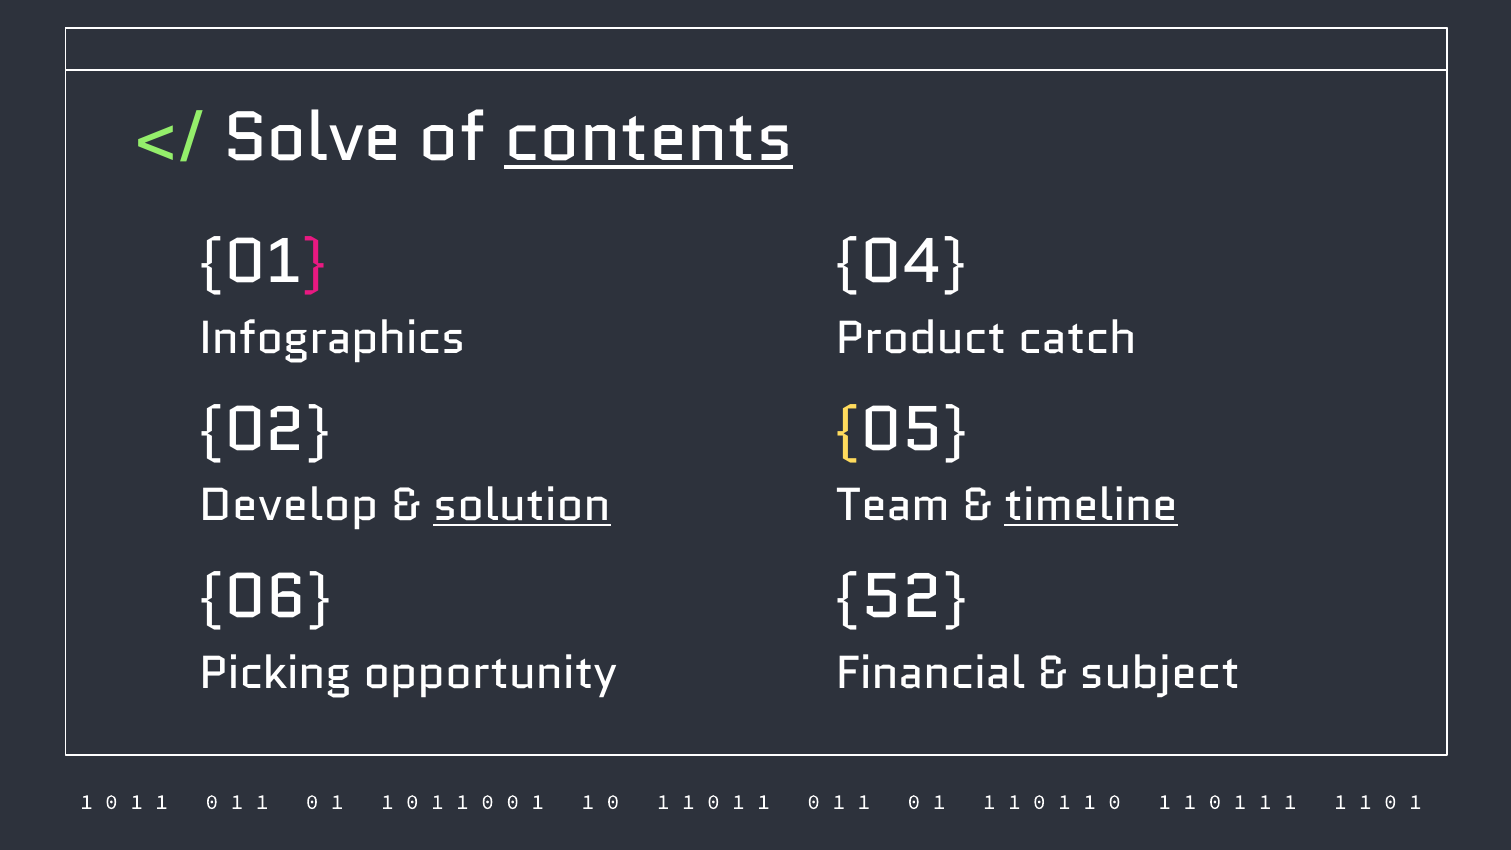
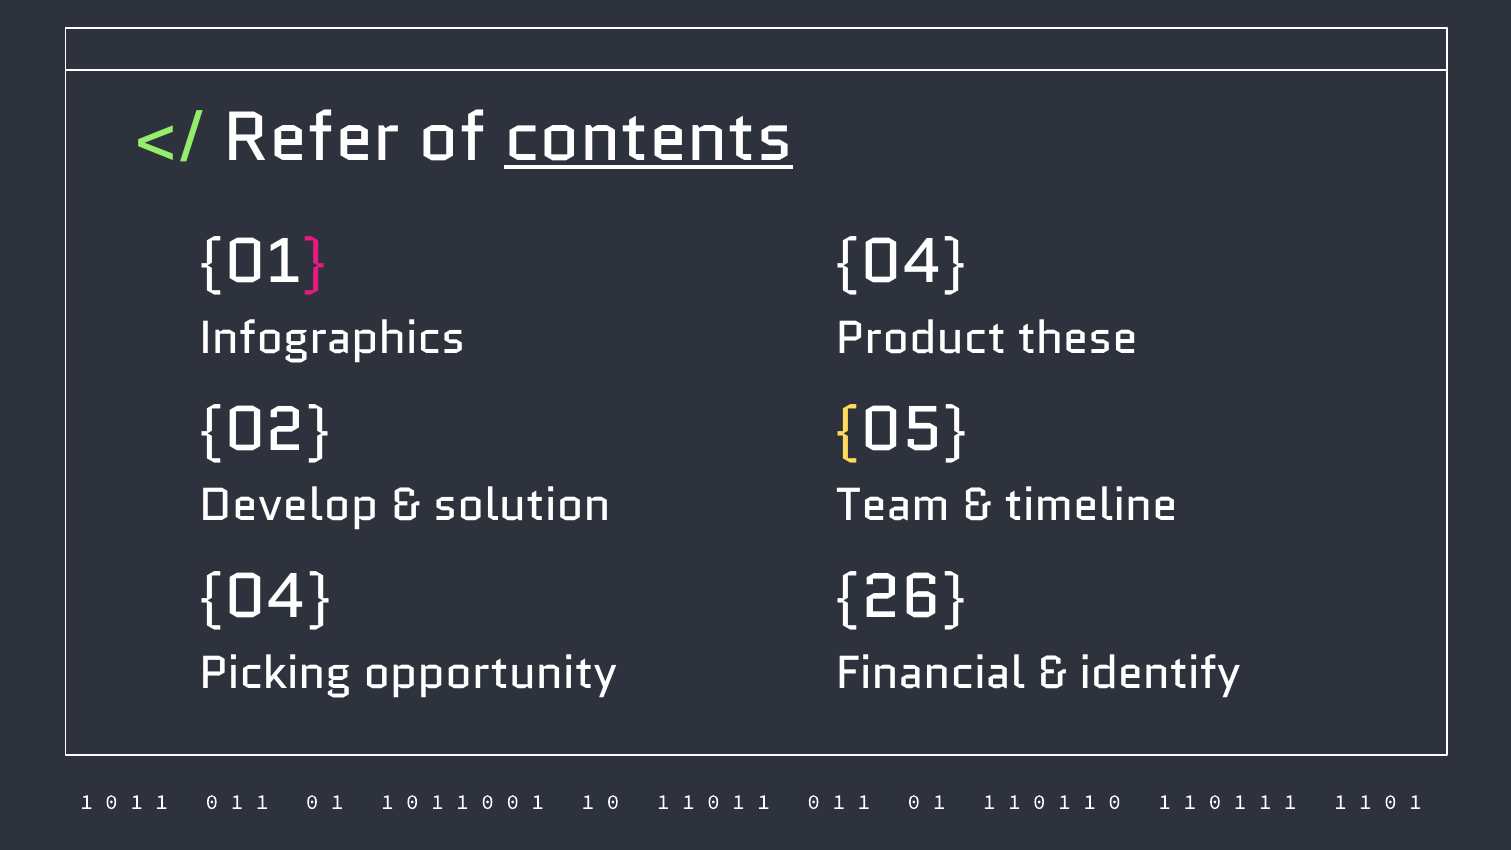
Solve: Solve -> Refer (312, 137)
catch: catch -> these (1078, 338)
solution underline: present -> none (522, 505)
timeline underline: present -> none (1091, 505)
06: 06 -> 04 (265, 597)
52: 52 -> 26 (901, 597)
subject: subject -> identify (1160, 673)
